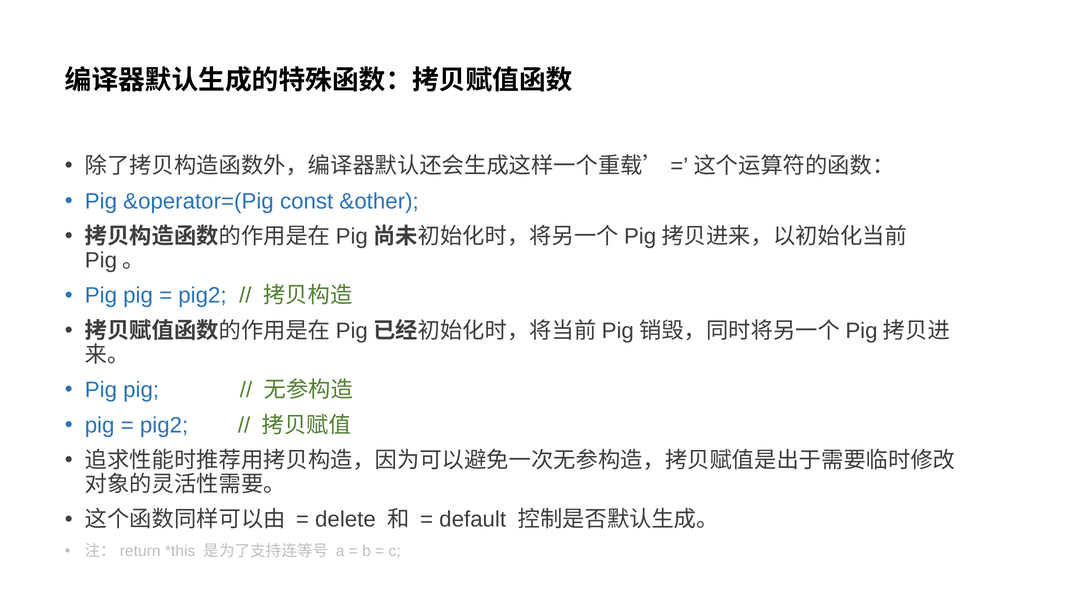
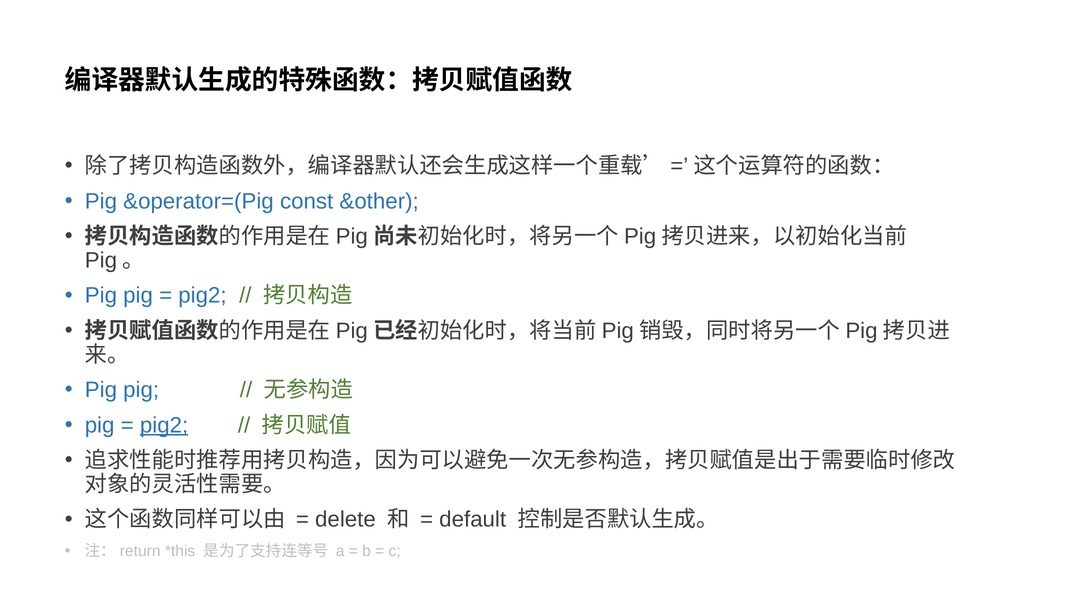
pig2 underline: none -> present (164, 425)
